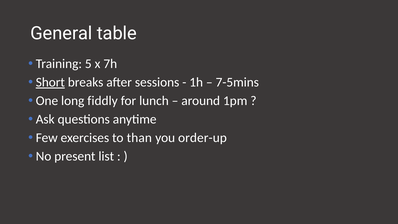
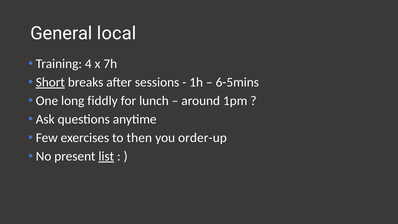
table: table -> local (117, 33)
5: 5 -> 4 (88, 64)
7-5mins: 7-5mins -> 6-5mins (237, 82)
than: than -> then (139, 138)
list underline: none -> present (106, 156)
